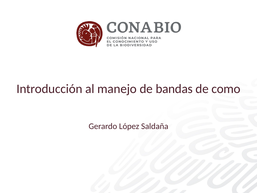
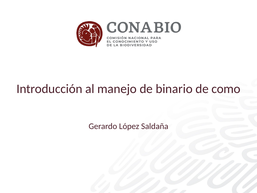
bandas: bandas -> binario (174, 89)
